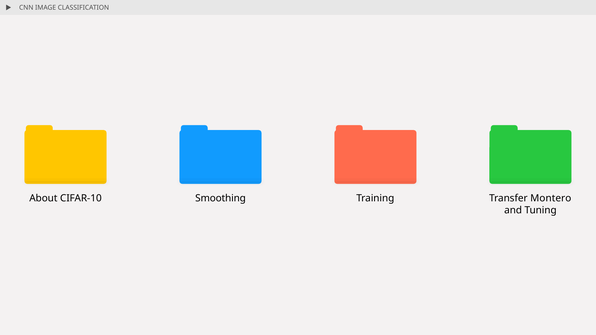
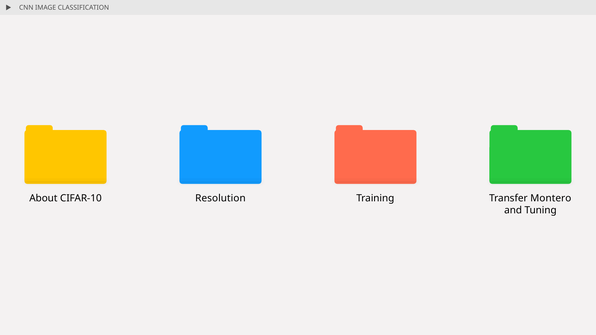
Smoothing: Smoothing -> Resolution (220, 199)
